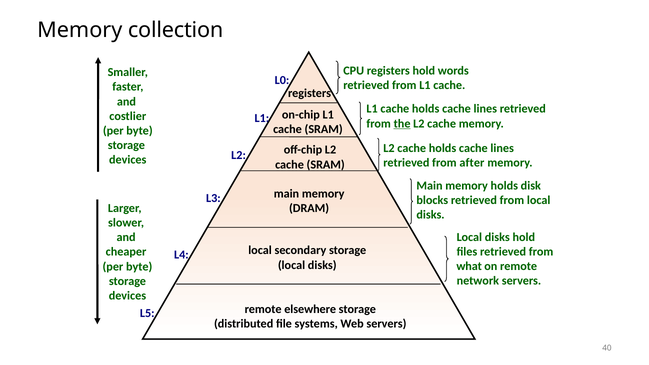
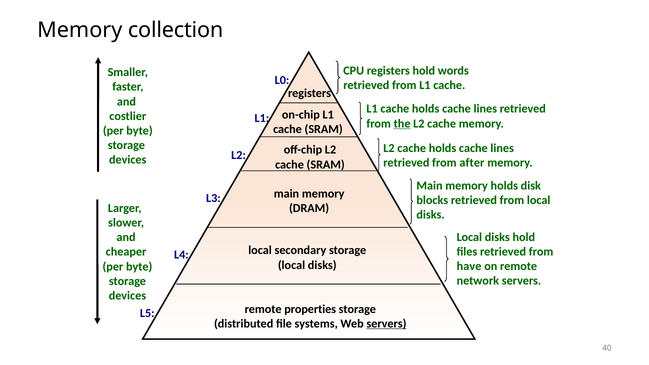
what: what -> have (469, 266)
elsewhere: elsewhere -> properties (310, 309)
servers underline: none -> present (386, 324)
